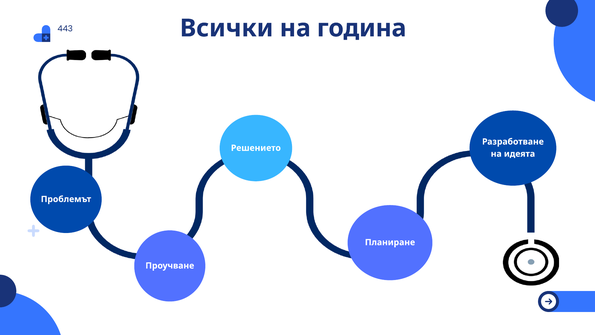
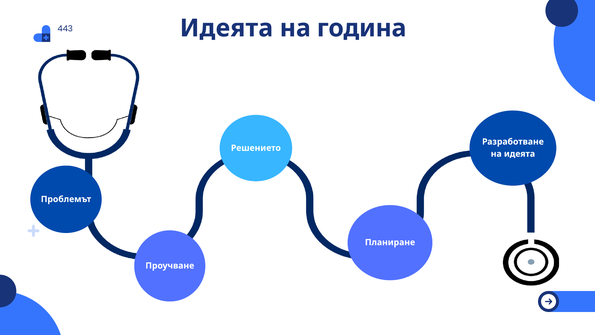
443 Всички: Всички -> Идеята (226, 28)
